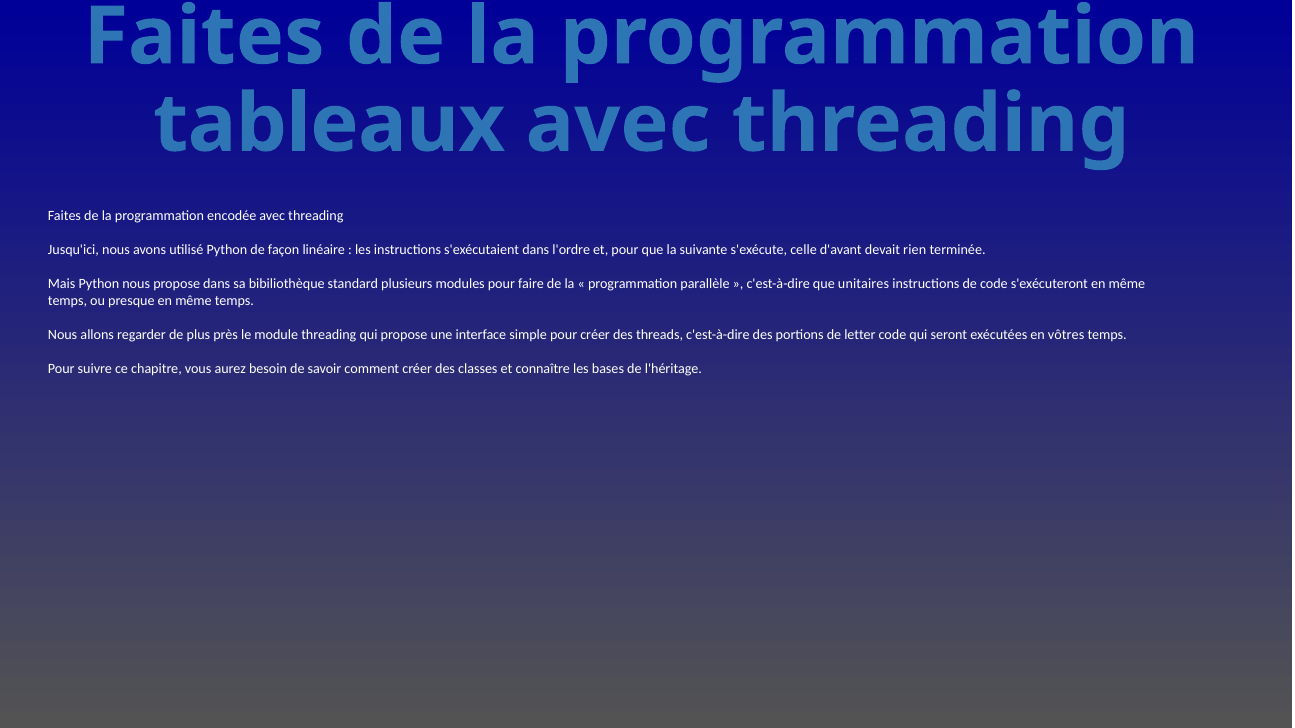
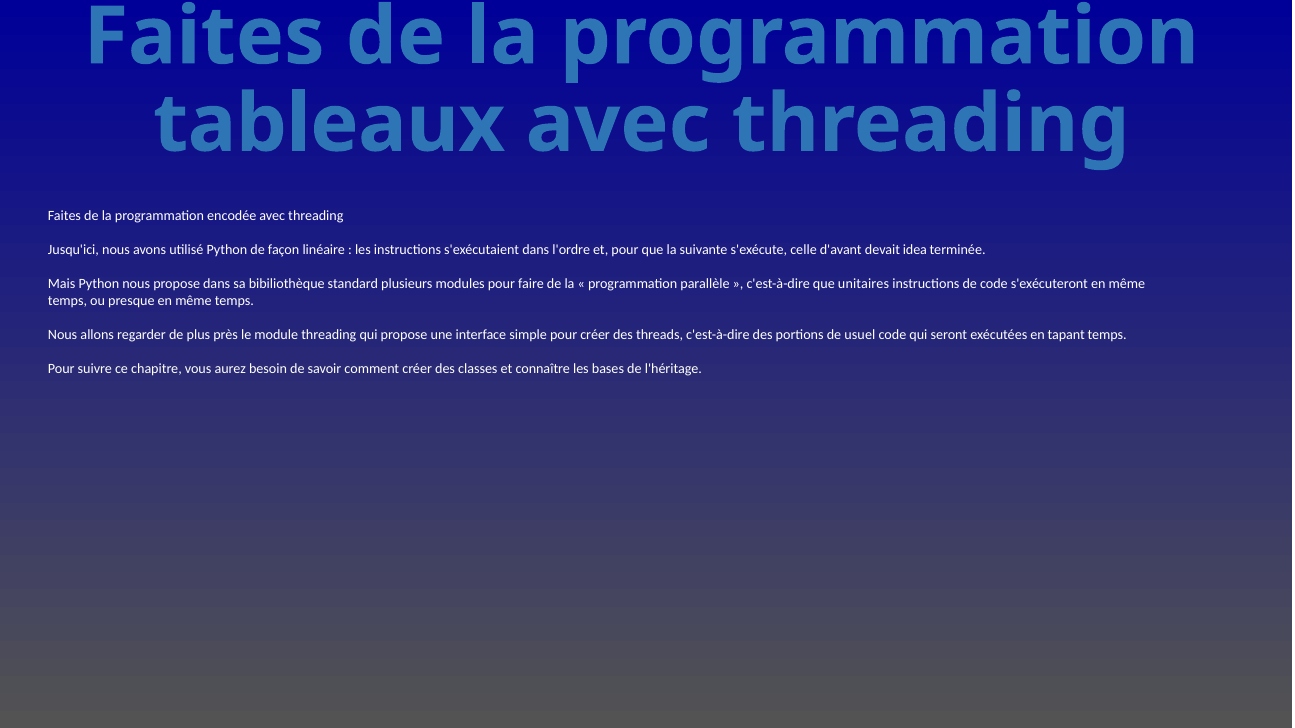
rien: rien -> idea (915, 250)
letter: letter -> usuel (860, 335)
vôtres: vôtres -> tapant (1066, 335)
